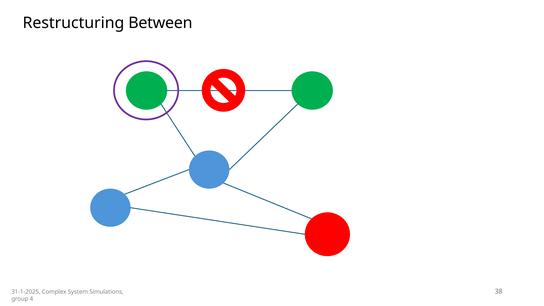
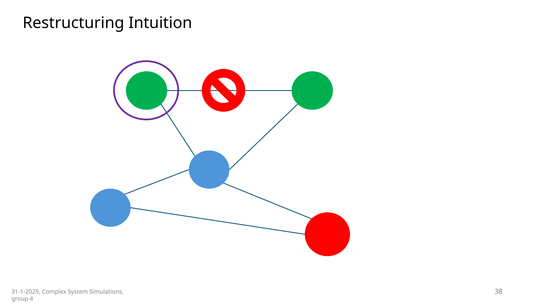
Between: Between -> Intuition (160, 23)
